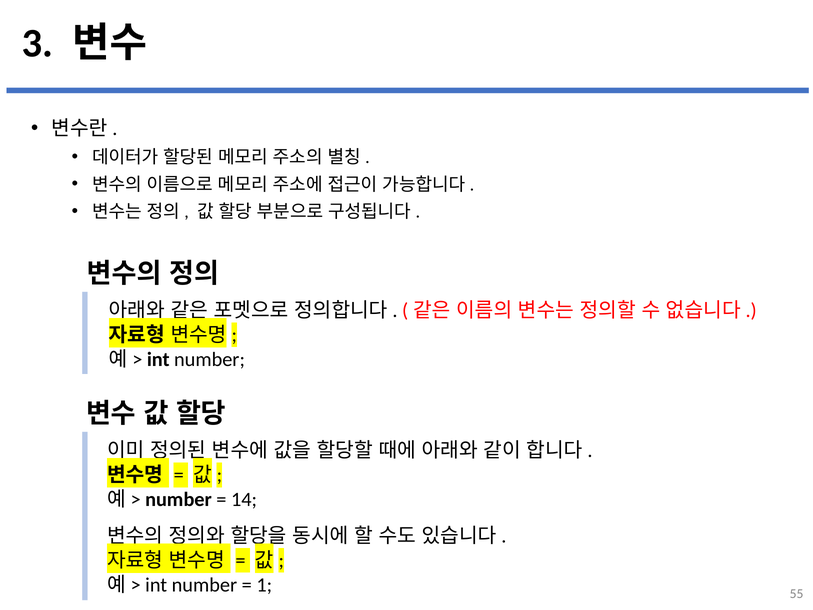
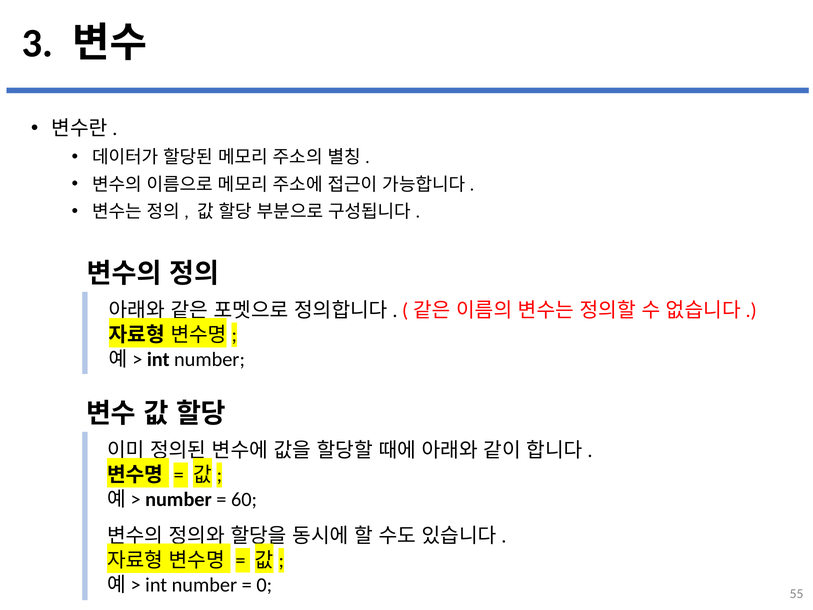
14: 14 -> 60 (244, 499)
1: 1 -> 0 (264, 585)
